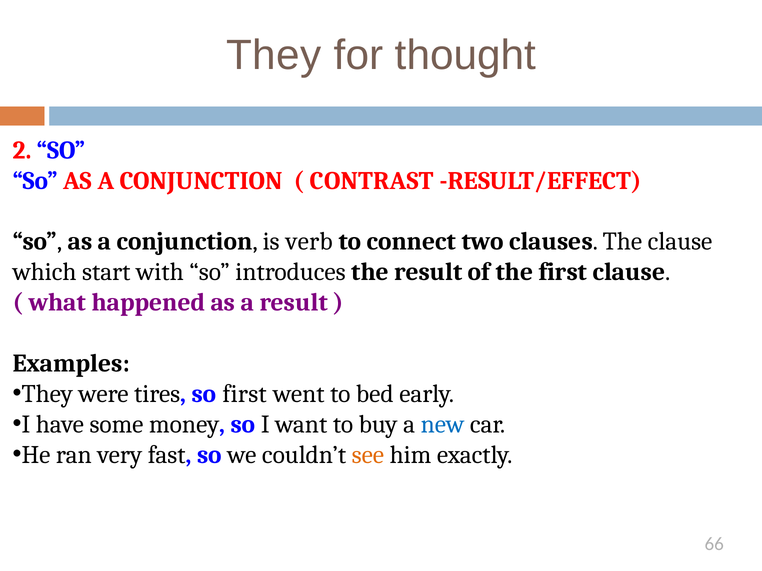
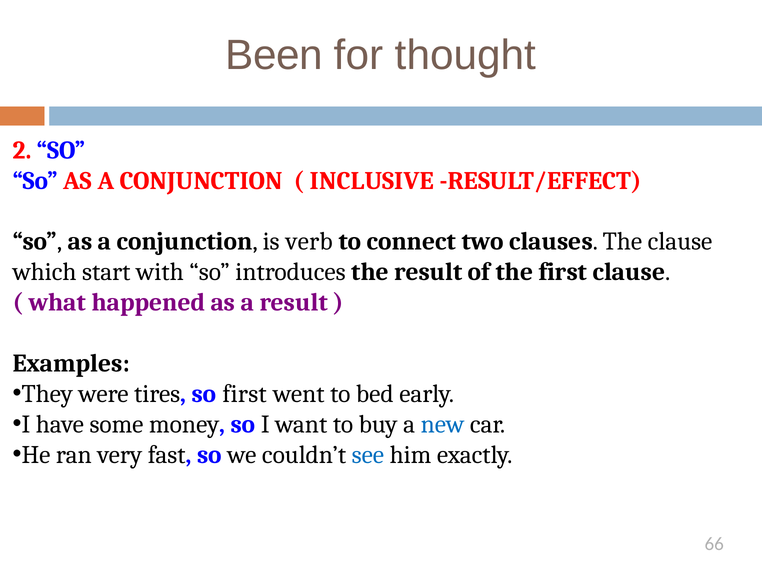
They: They -> Been (274, 55)
CONTRAST: CONTRAST -> INCLUSIVE (372, 181)
see colour: orange -> blue (368, 455)
